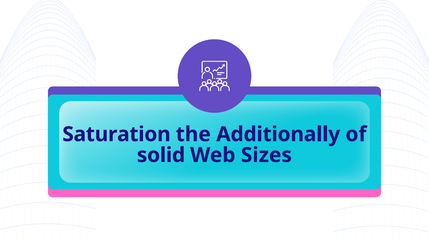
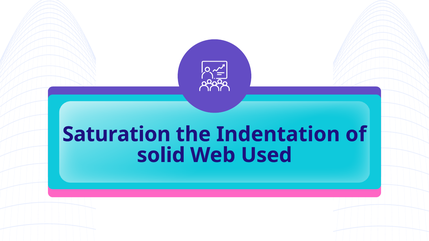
Additionally: Additionally -> Indentation (278, 134)
Sizes: Sizes -> Used (266, 155)
